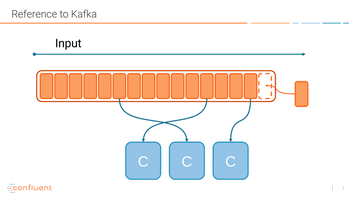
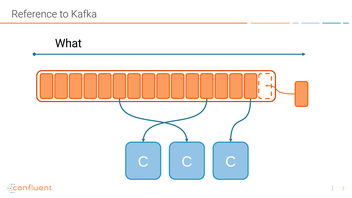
Input: Input -> What (68, 44)
